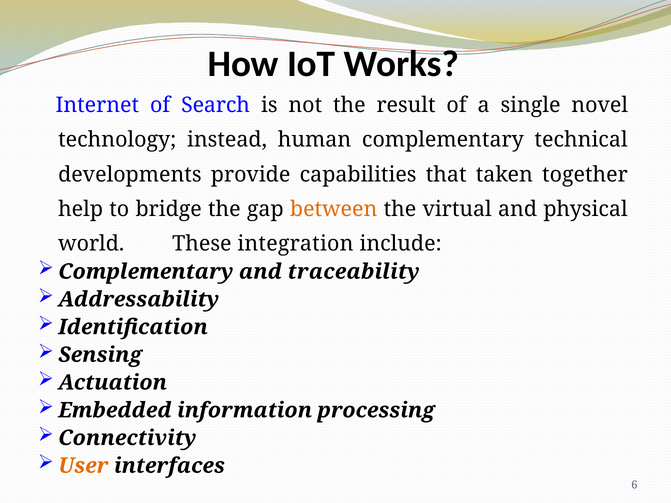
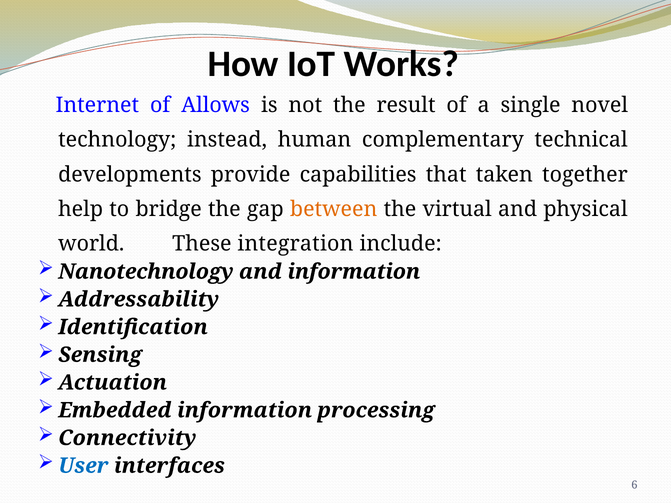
Search: Search -> Allows (215, 105)
Complementary: Complementary -> Nanotechnology (146, 272)
and traceability: traceability -> information (354, 272)
User colour: orange -> blue (83, 466)
